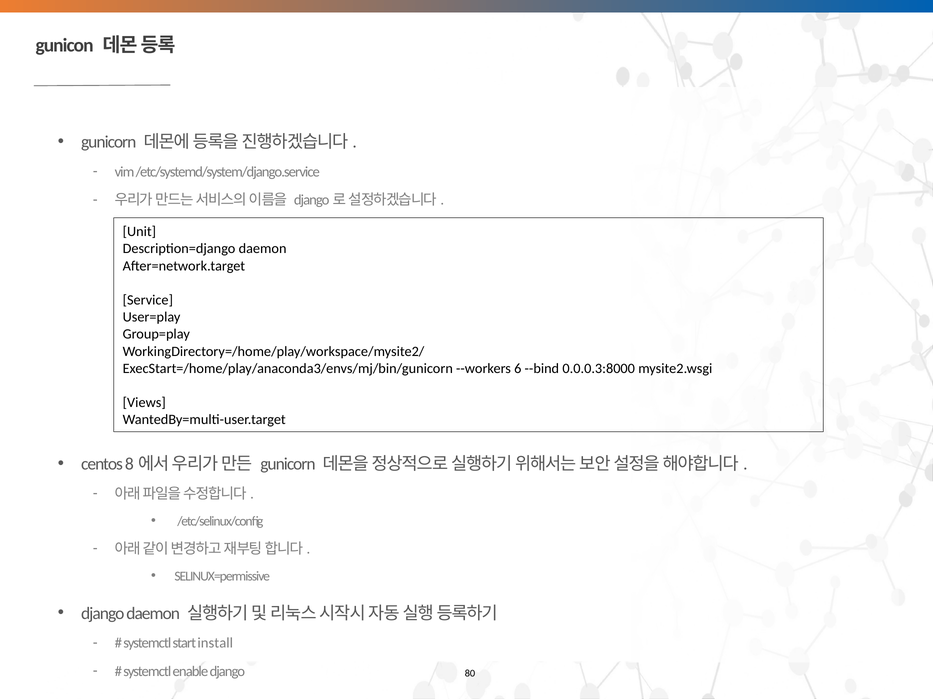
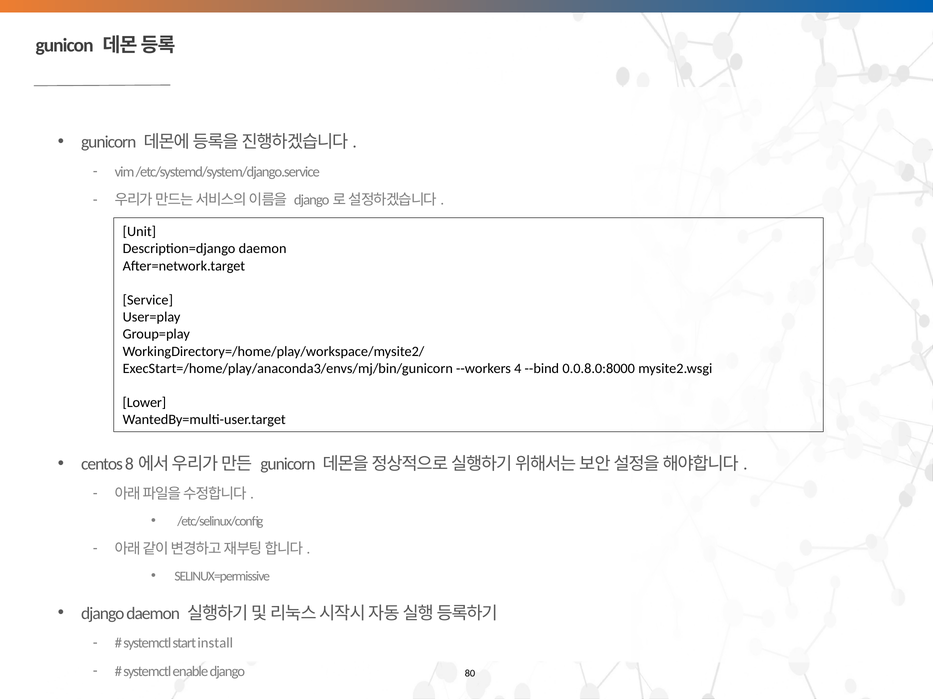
6: 6 -> 4 (518, 369)
0.0.0.3:8000: 0.0.0.3:8000 -> 0.0.8.0:8000 (599, 369)
Views: Views -> Lower (144, 403)
